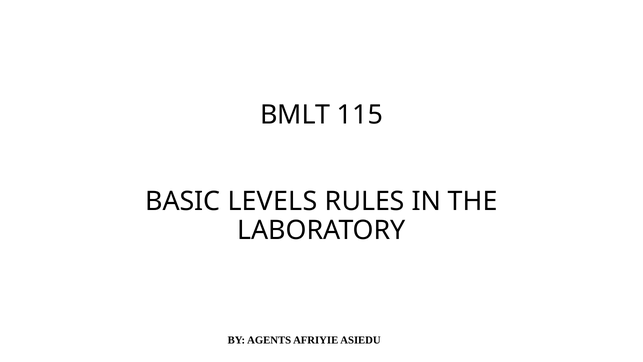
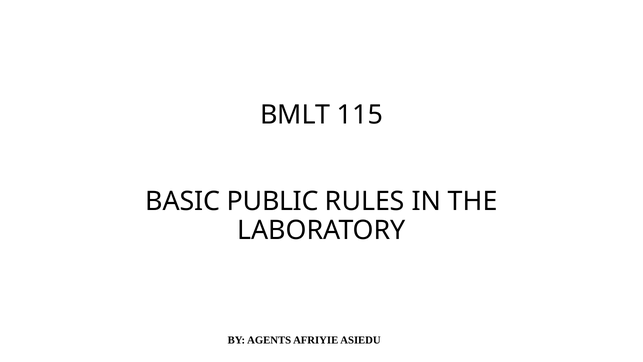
LEVELS: LEVELS -> PUBLIC (273, 201)
